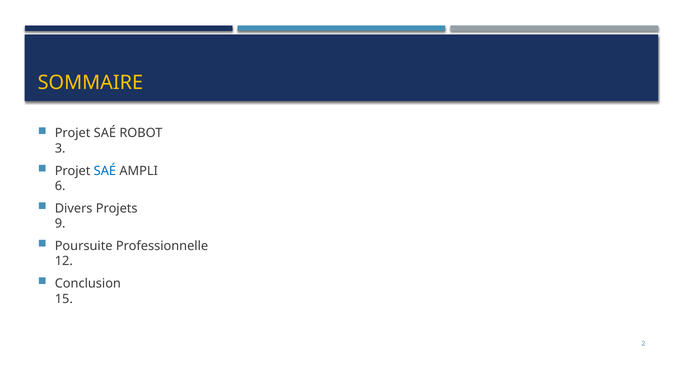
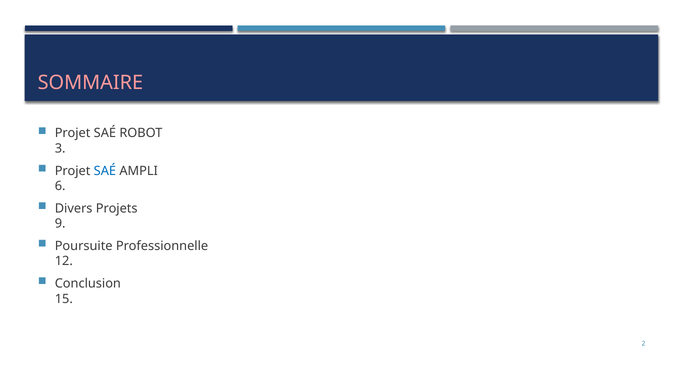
SOMMAIRE colour: yellow -> pink (90, 83)
